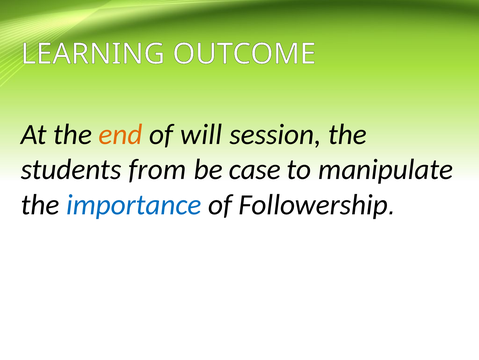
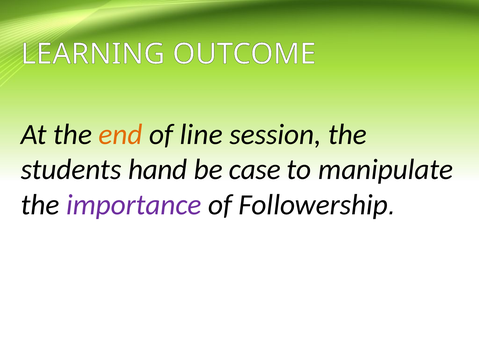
will: will -> line (201, 134)
from: from -> hand (158, 169)
importance colour: blue -> purple (134, 204)
